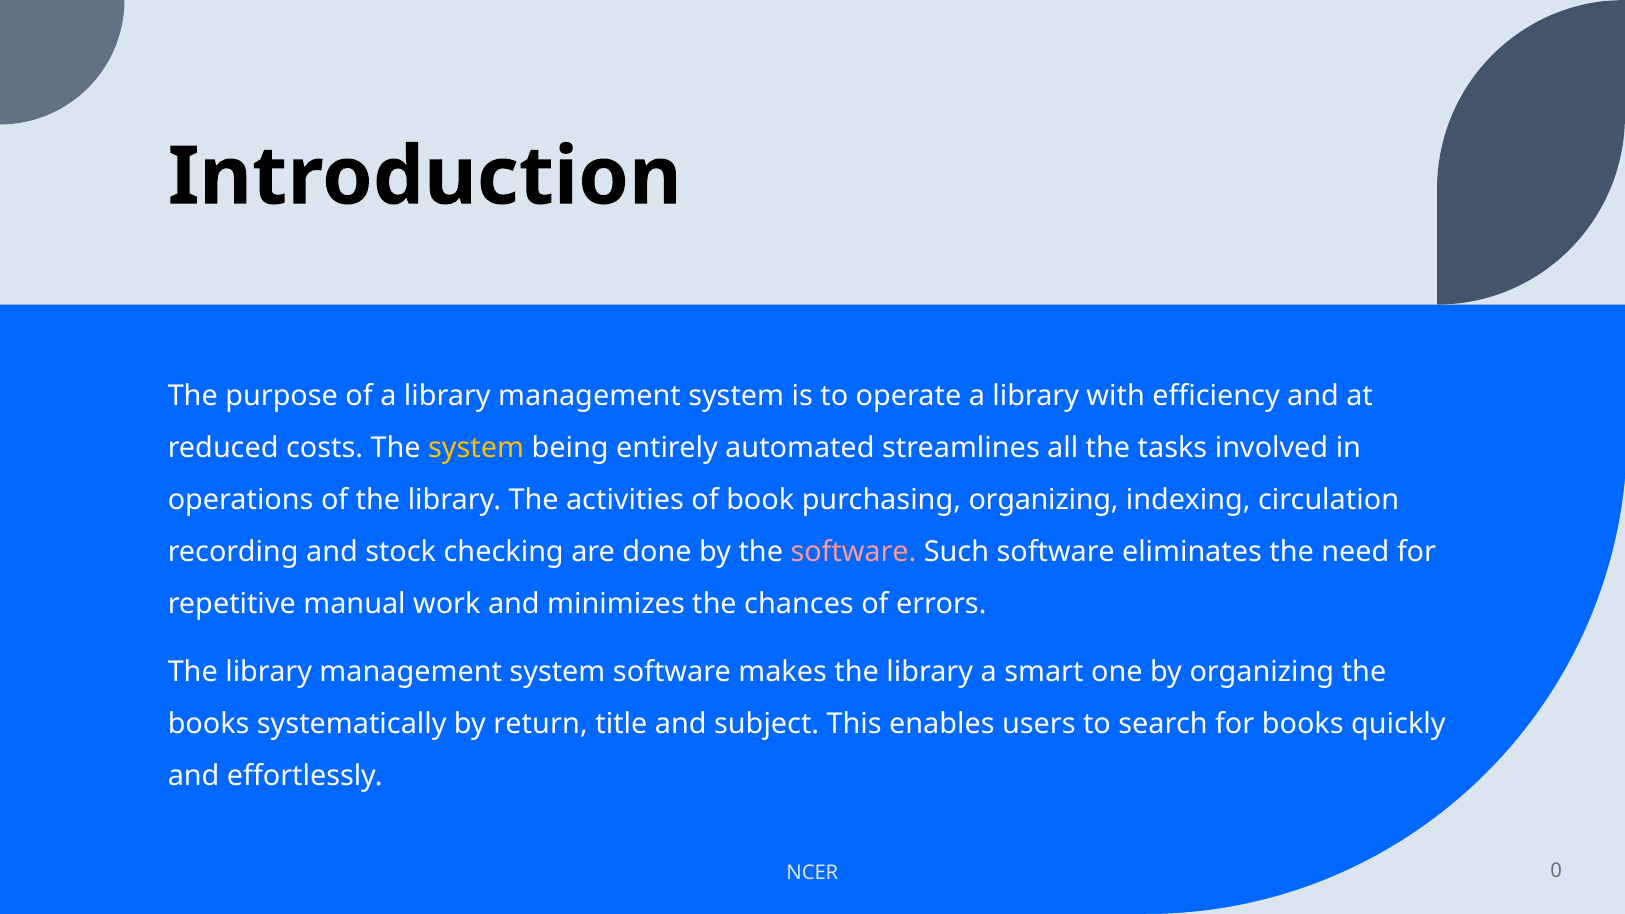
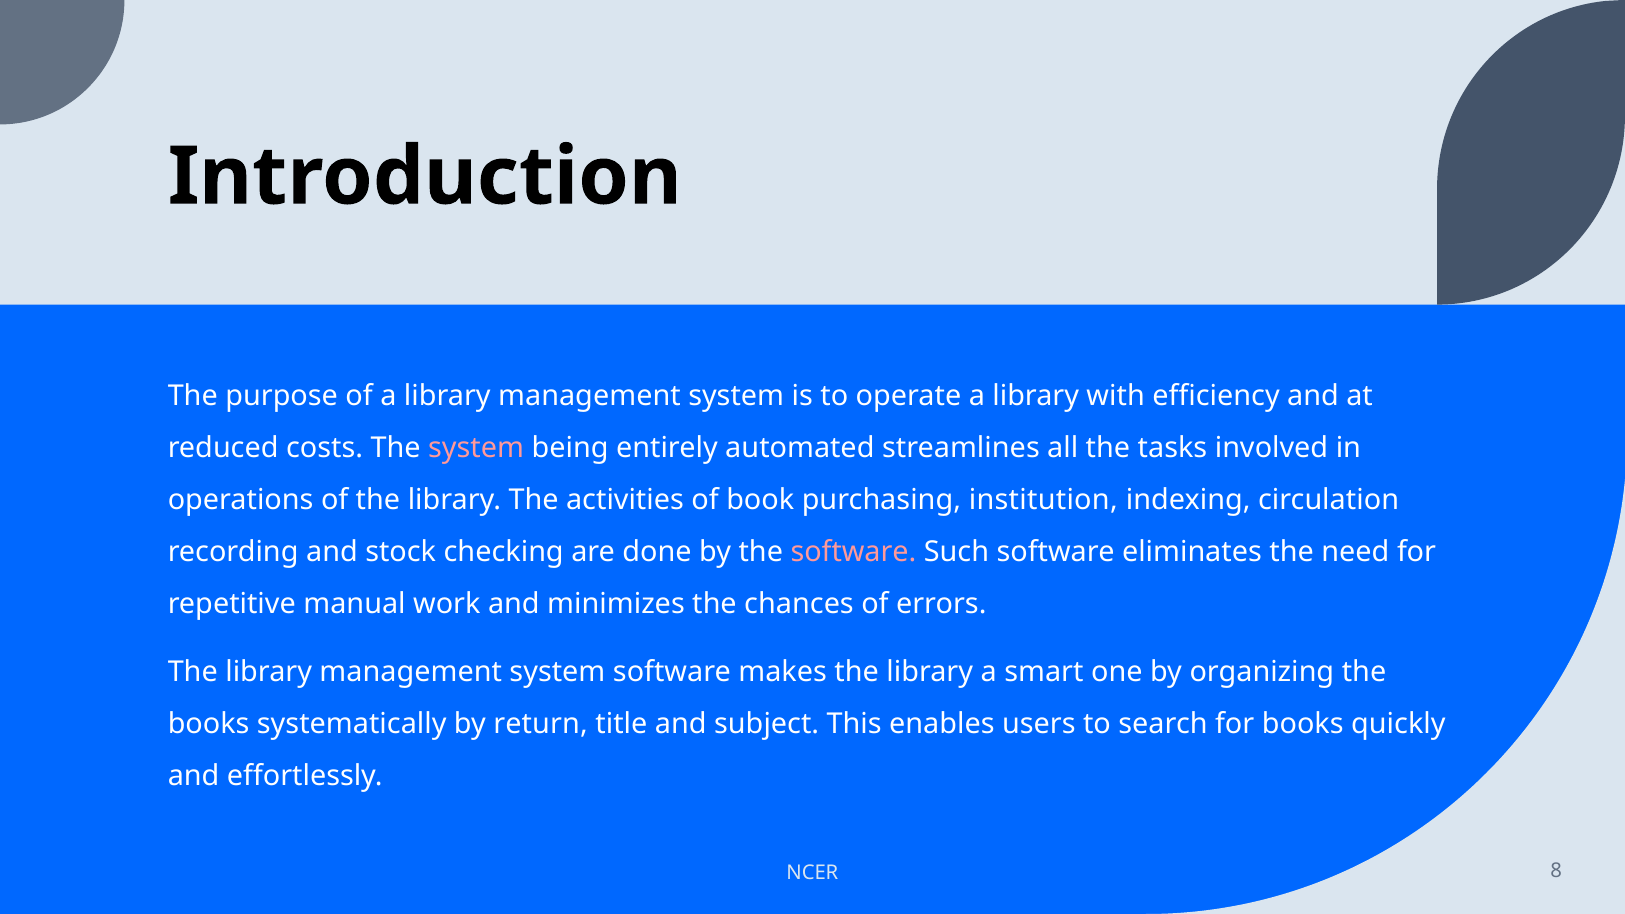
system colour: yellow -> pink (476, 448)
purchasing organizing: organizing -> institution (1043, 500)
0: 0 -> 8 (1556, 871)
